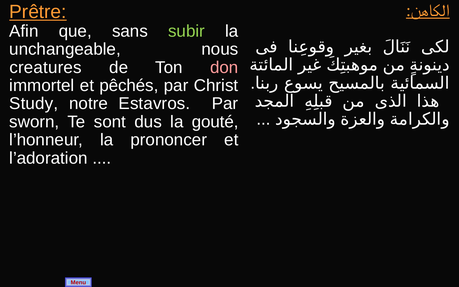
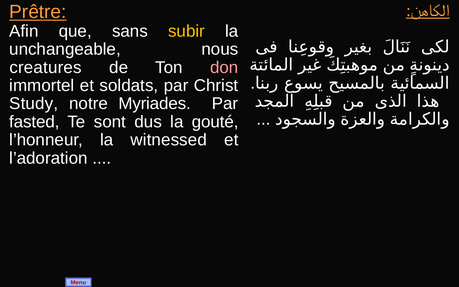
subir colour: light green -> yellow (187, 31)
pêchés: pêchés -> soldats (129, 86)
Estavros: Estavros -> Myriades (155, 104)
sworn: sworn -> fasted (34, 122)
prononcer: prononcer -> witnessed (169, 140)
